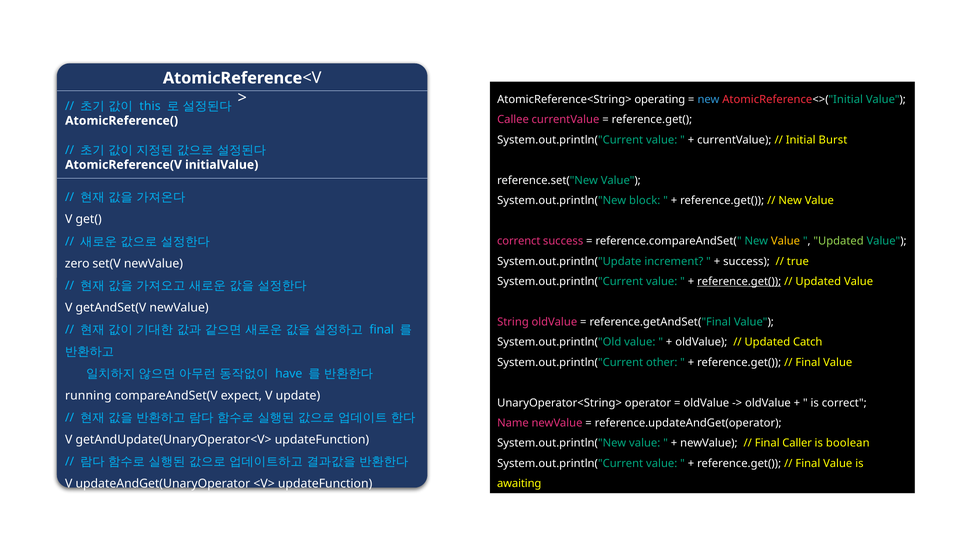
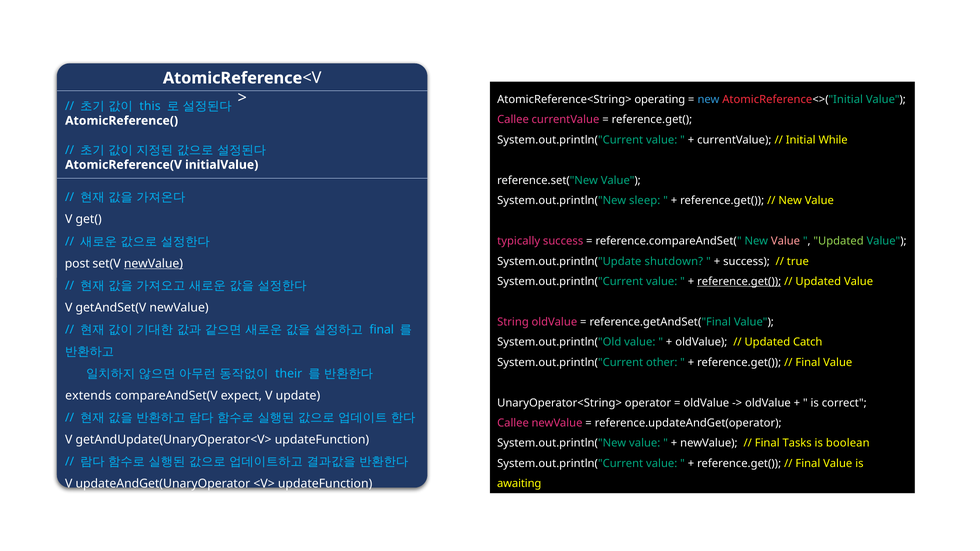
Burst: Burst -> While (833, 140)
block: block -> sleep (645, 201)
correnct: correnct -> typically (519, 241)
Value colour: yellow -> pink (786, 241)
increment: increment -> shutdown (674, 261)
zero: zero -> post (77, 264)
newValue underline: none -> present (153, 264)
have: have -> their (289, 374)
running: running -> extends (88, 396)
Name: Name -> Callee (513, 423)
Caller: Caller -> Tasks (797, 443)
